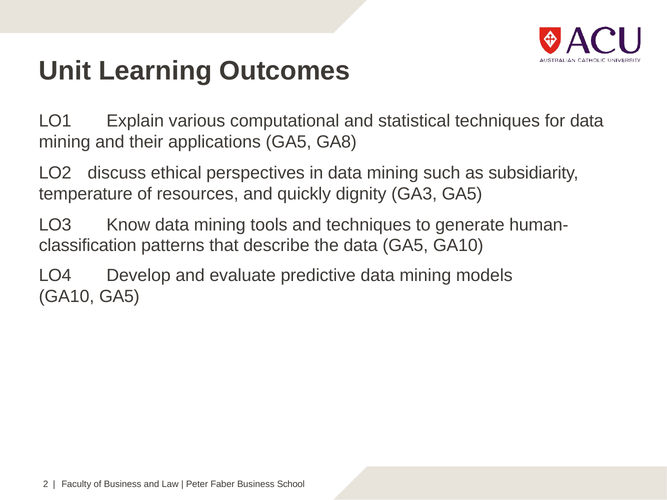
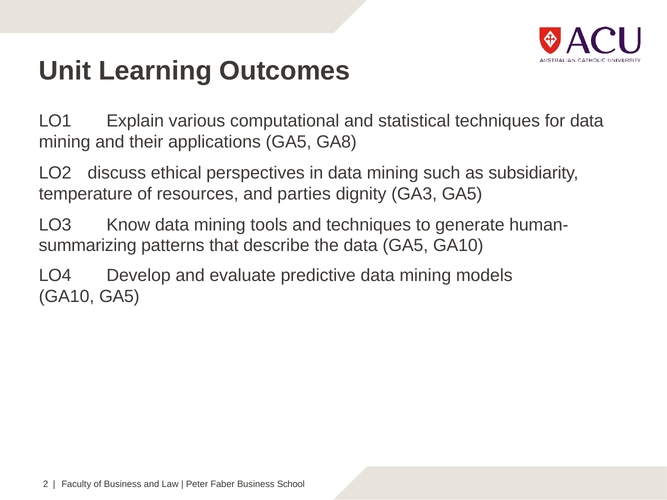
quickly: quickly -> parties (304, 194)
classification: classification -> summarizing (88, 246)
